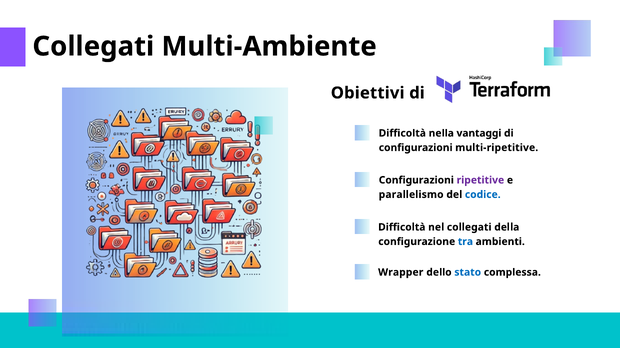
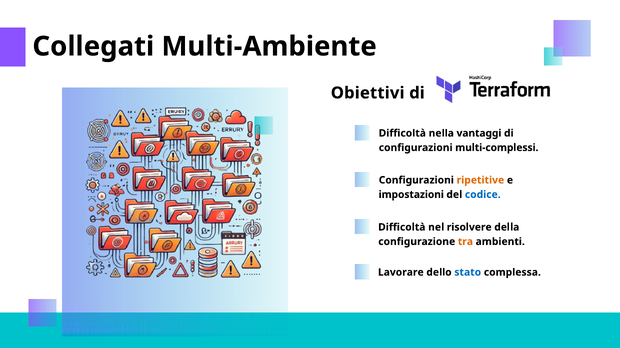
multi-ripetitive: multi-ripetitive -> multi-complessi (497, 148)
ripetitive colour: purple -> orange (480, 180)
parallelismo: parallelismo -> impostazioni (411, 195)
nel collegati: collegati -> risolvere (469, 228)
tra colour: blue -> orange (465, 242)
Wrapper: Wrapper -> Lavorare (401, 273)
